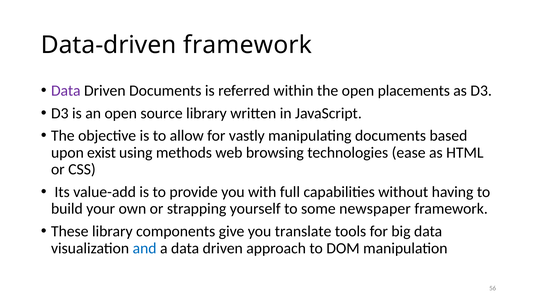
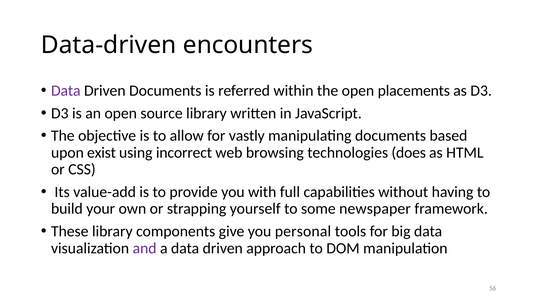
Data-driven framework: framework -> encounters (248, 45)
methods: methods -> incorrect (184, 153)
ease: ease -> does (409, 153)
translate: translate -> personal (303, 231)
and colour: blue -> purple (145, 248)
